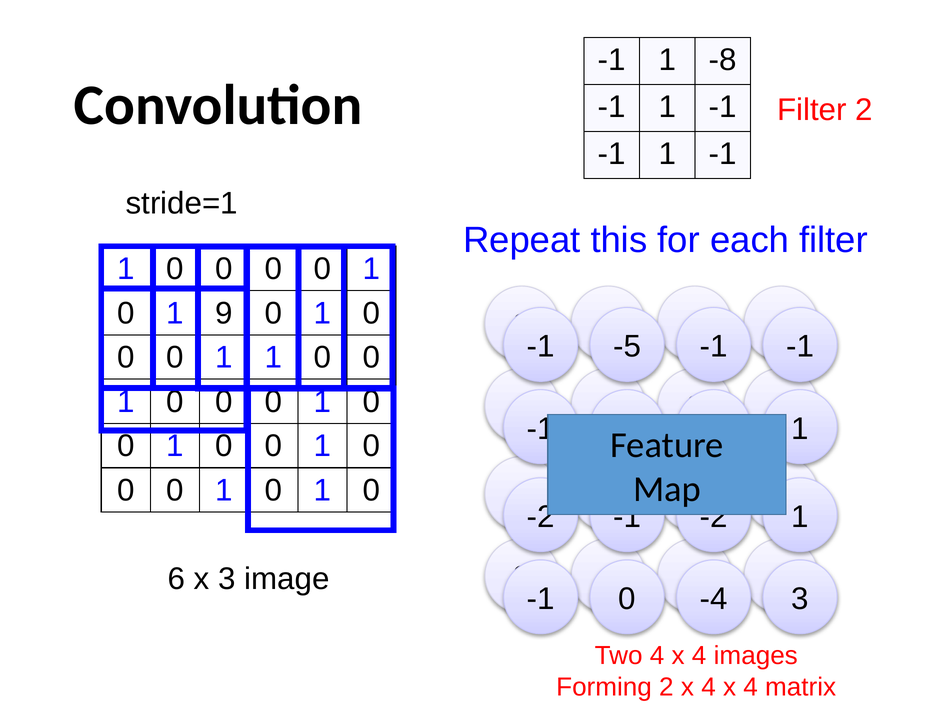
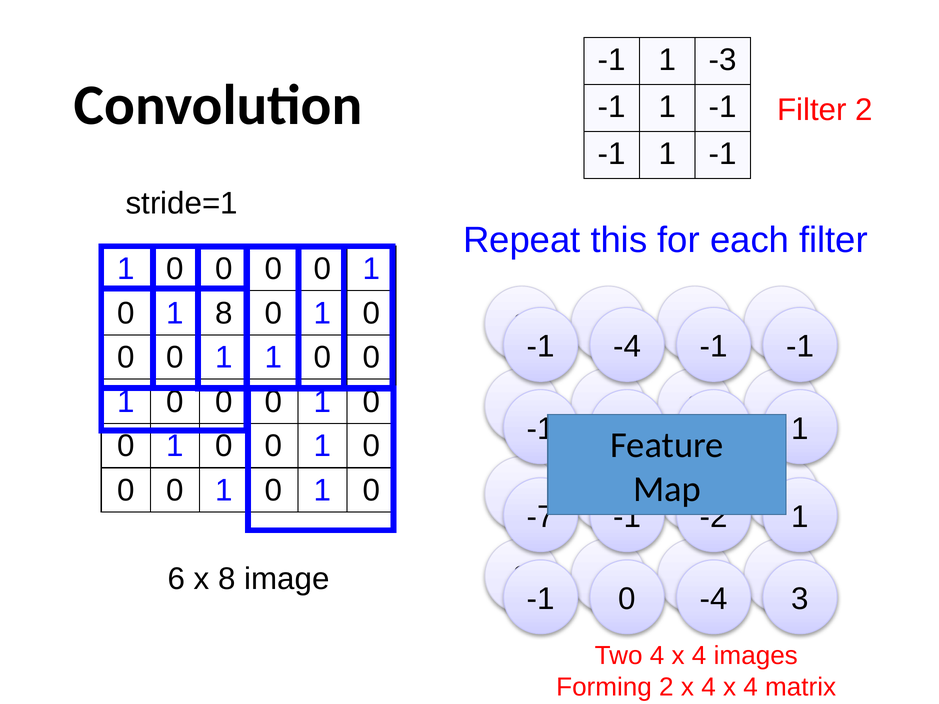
1 -8: -8 -> -3 (723, 60)
1 9: 9 -> 8 (224, 313)
-1 -5: -5 -> -4 (627, 347)
-2: -2 -> -7 (541, 517)
x 3: 3 -> 8 (227, 579)
